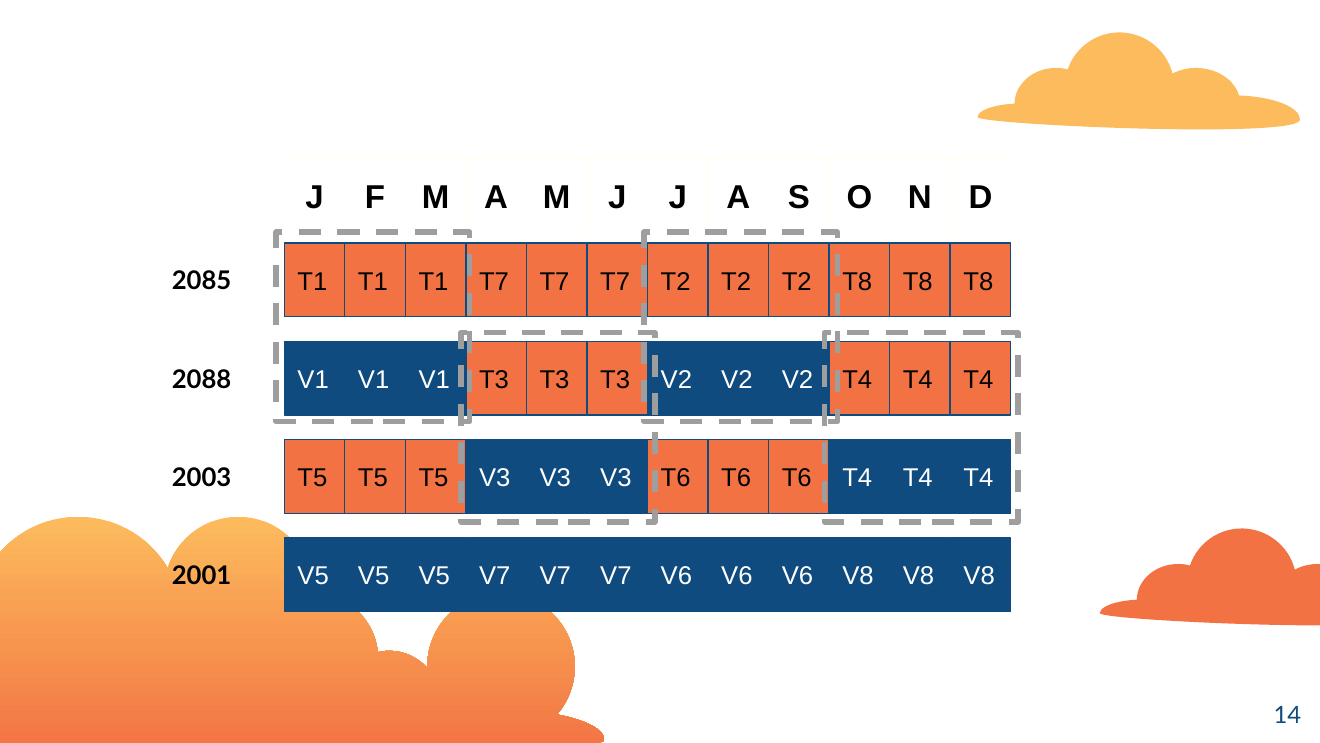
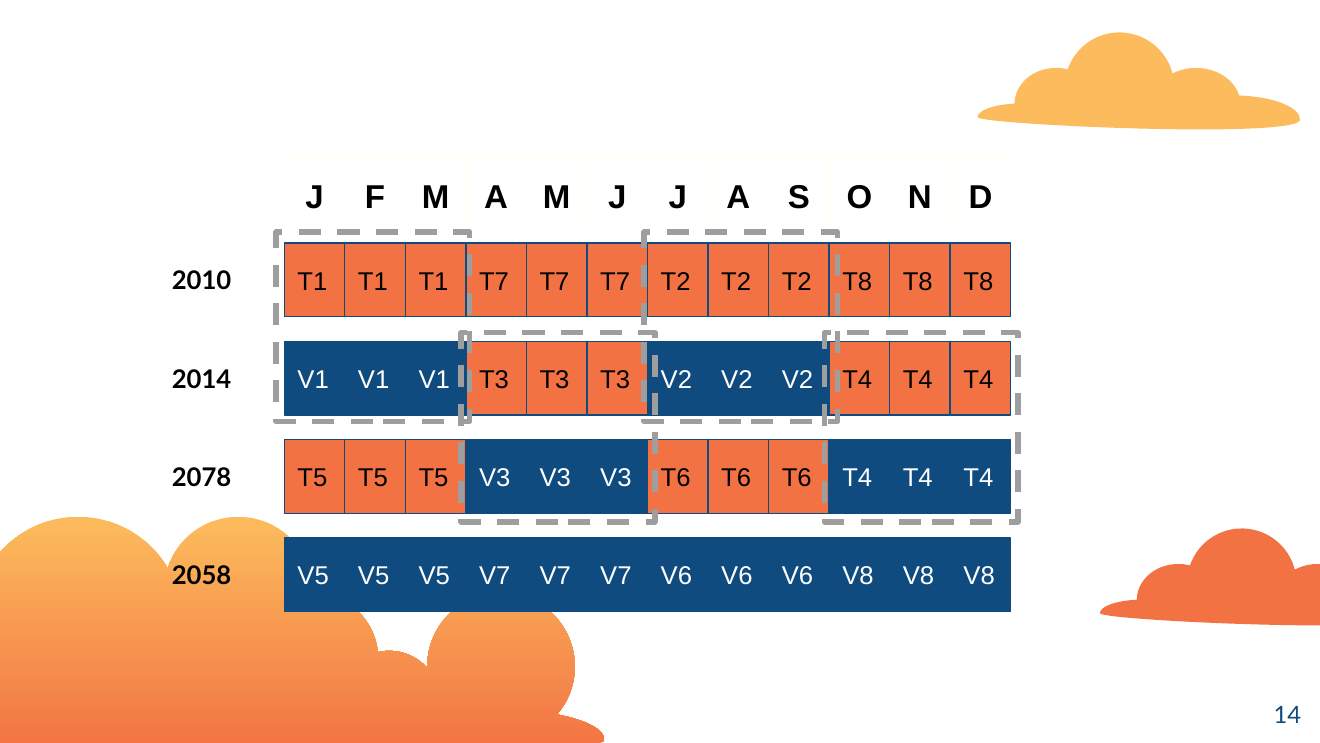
2085: 2085 -> 2010 (202, 281)
2088: 2088 -> 2014 (202, 379)
2003: 2003 -> 2078 (202, 478)
2001: 2001 -> 2058 (202, 576)
